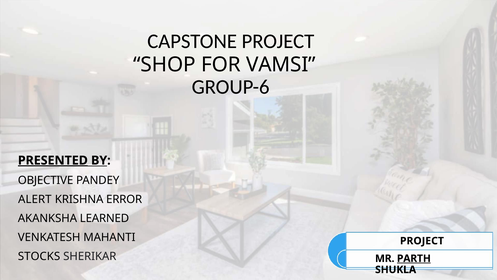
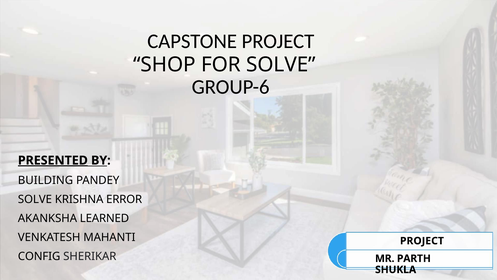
FOR VAMSI: VAMSI -> SOLVE (281, 64)
OBJECTIVE: OBJECTIVE -> BUILDING (45, 180)
ALERT: ALERT -> SOLVE (35, 199)
STOCKS: STOCKS -> CONFIG (39, 256)
PARTH underline: present -> none (414, 258)
